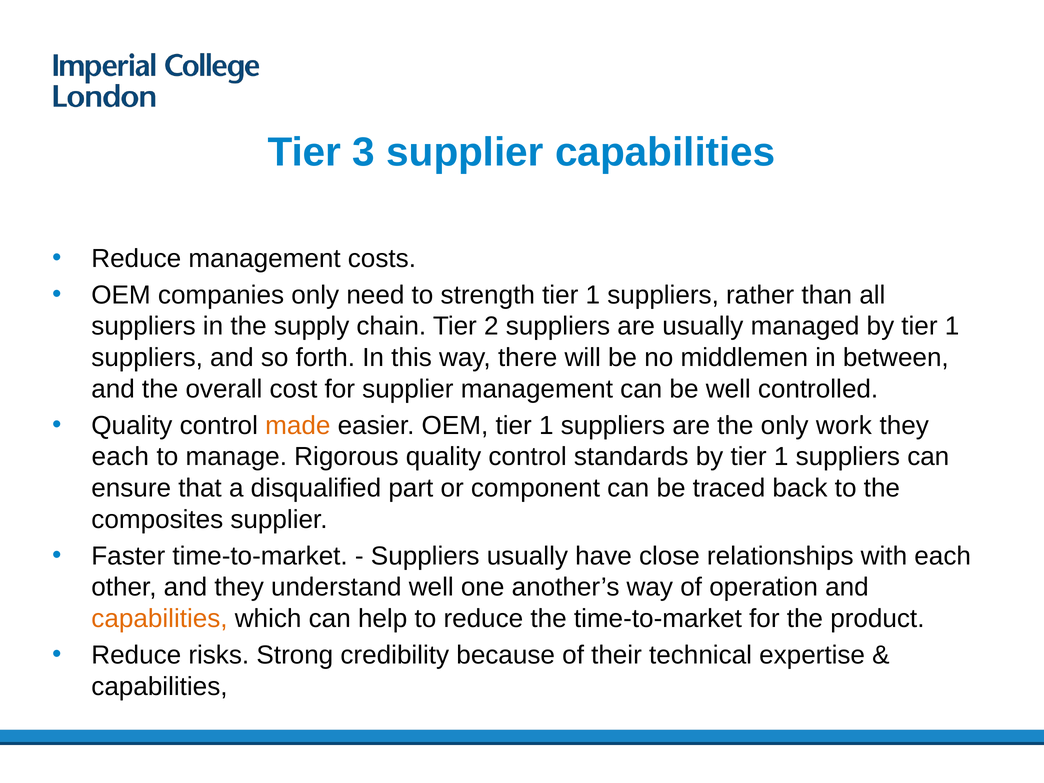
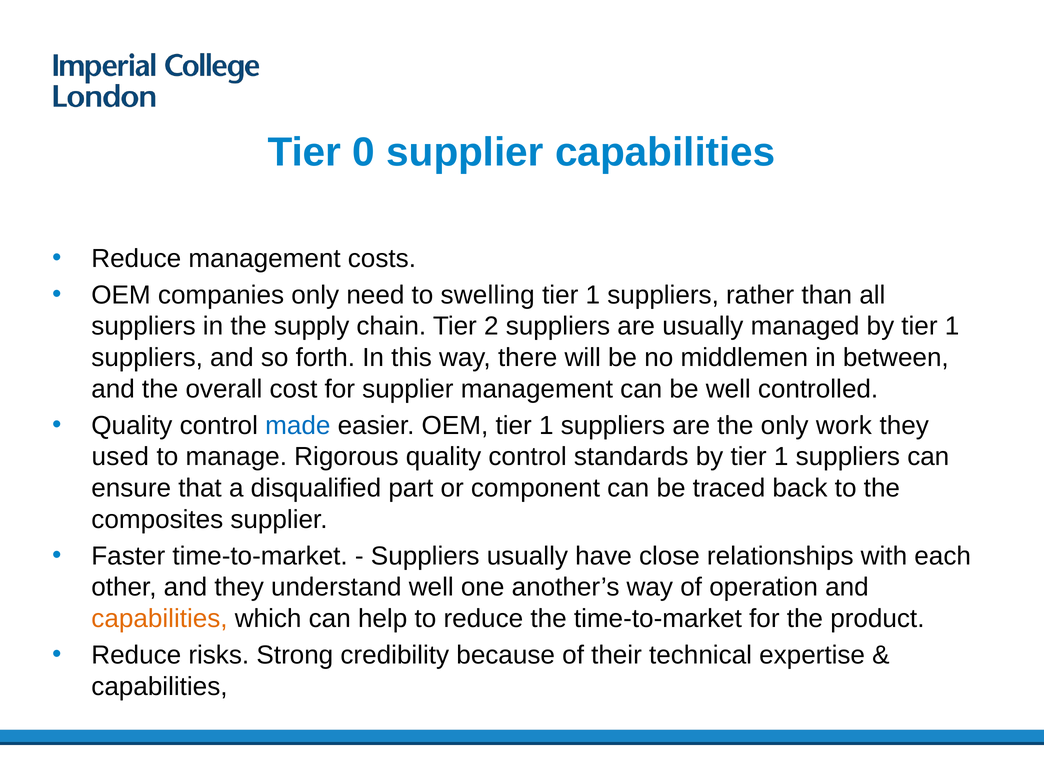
3: 3 -> 0 (364, 152)
strength: strength -> swelling (488, 295)
made colour: orange -> blue (298, 426)
each: each -> used (120, 457)
